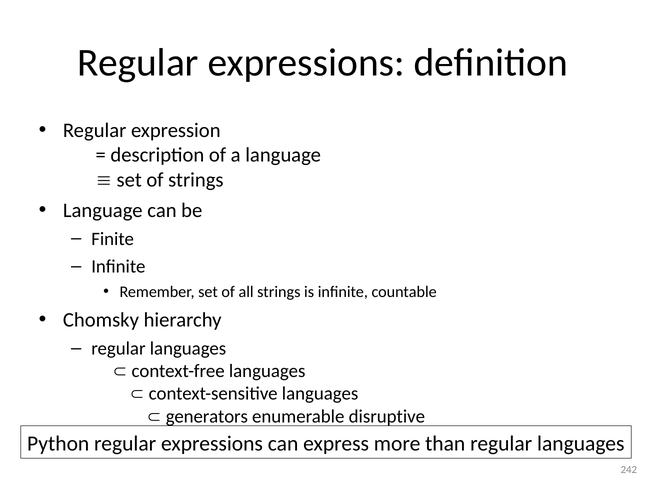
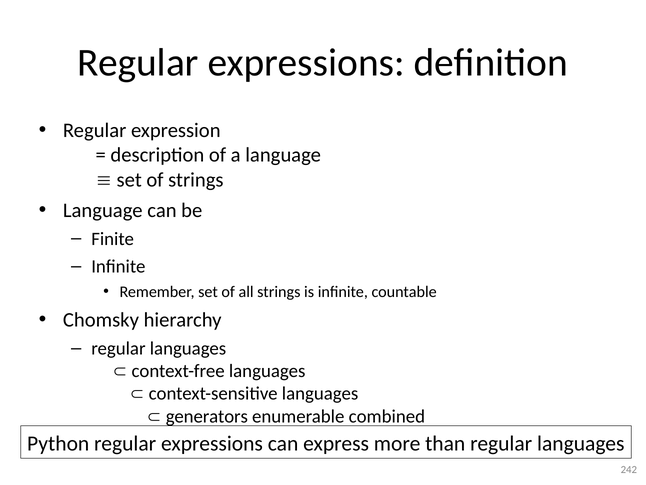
disruptive: disruptive -> combined (387, 416)
